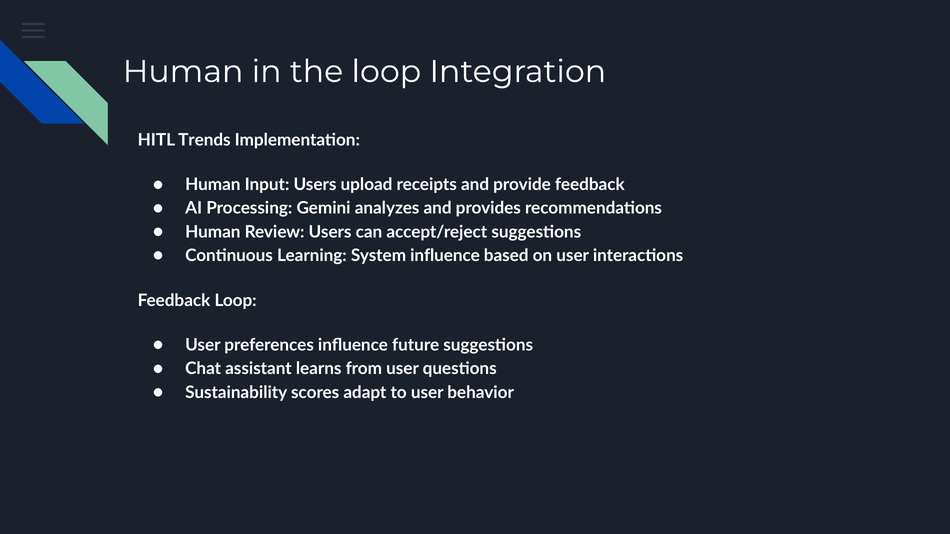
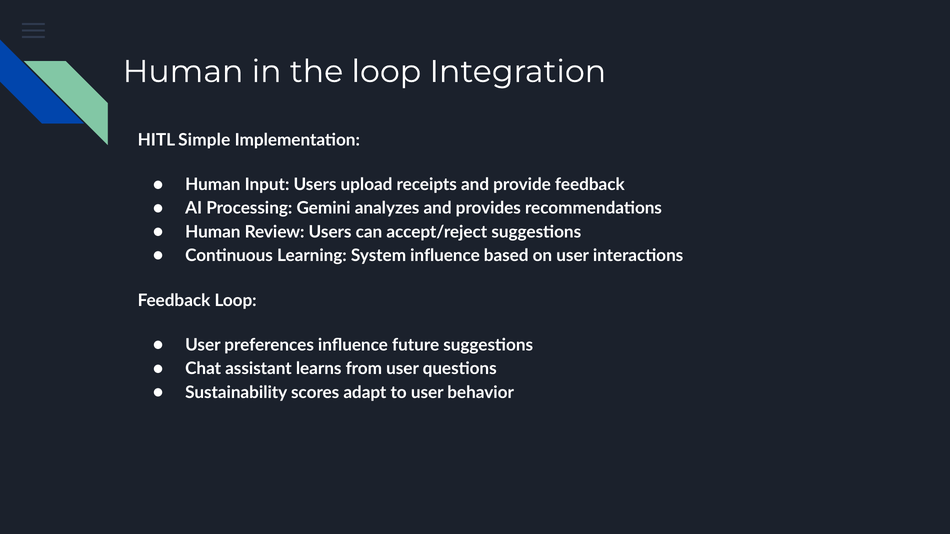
Trends: Trends -> Simple (204, 140)
